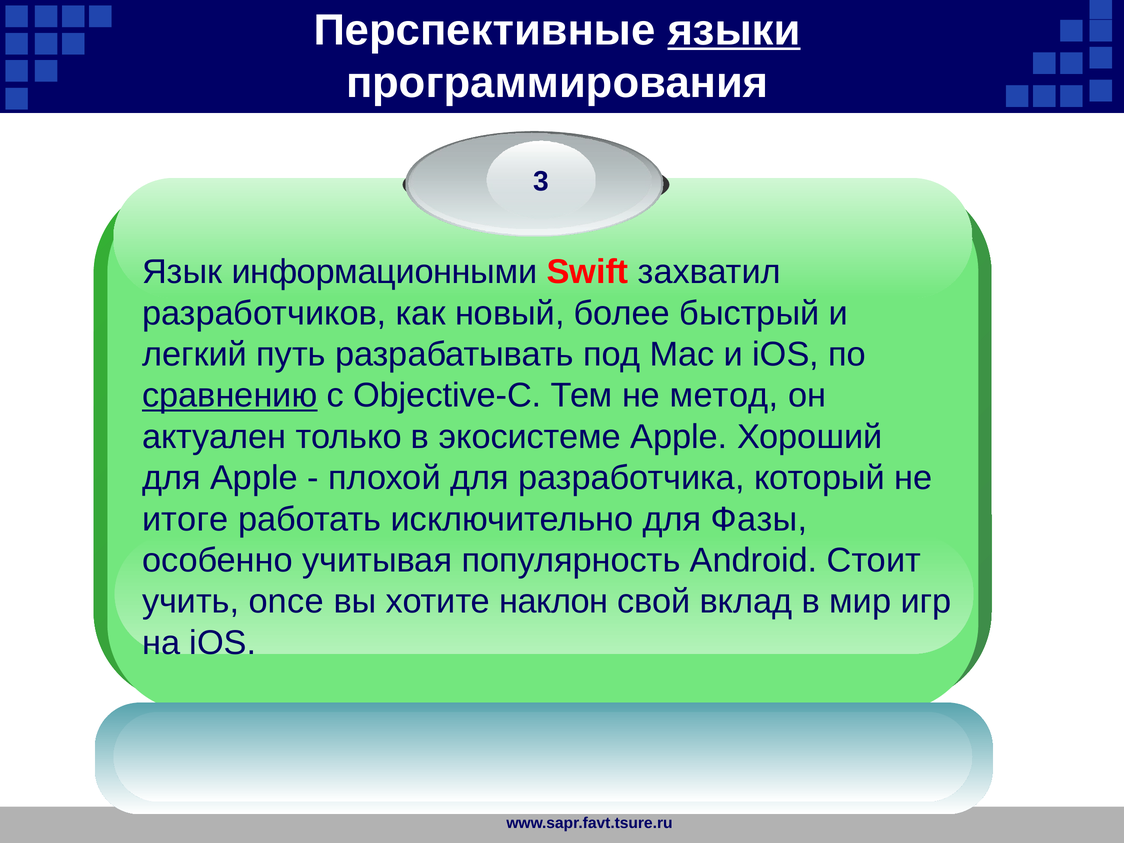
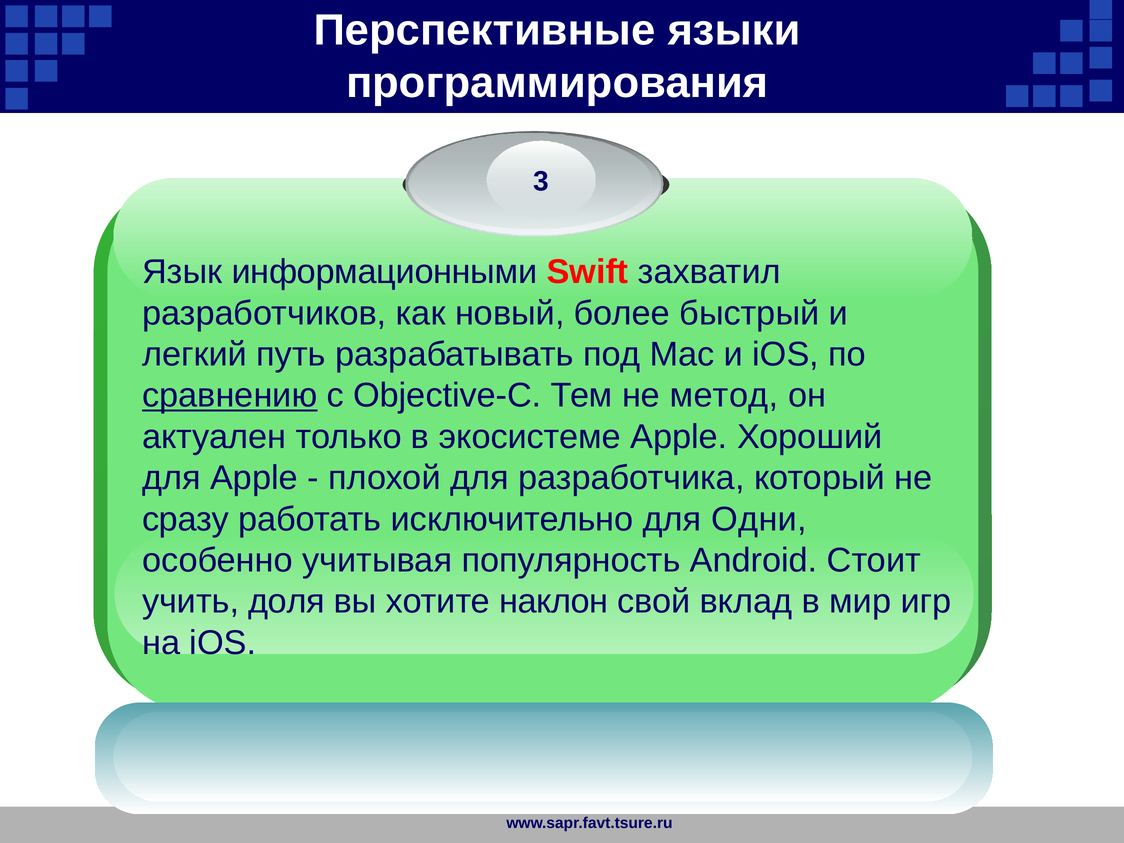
языки underline: present -> none (734, 30)
итоге: итоге -> сразу (186, 519)
Фазы: Фазы -> Одни (759, 519)
once: once -> доля (286, 602)
